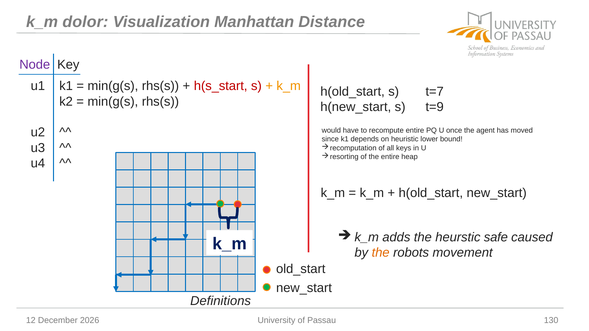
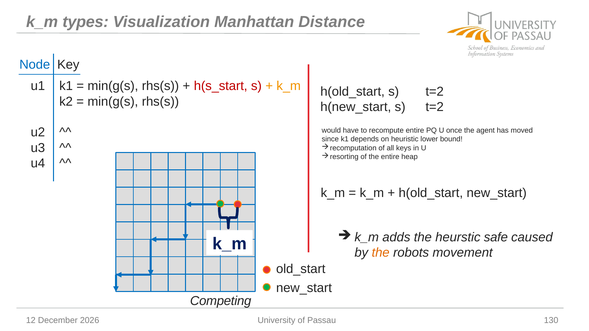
dolor: dolor -> types (86, 22)
Node colour: purple -> blue (35, 65)
h(old_start s t=7: t=7 -> t=2 (435, 92)
h(new_start s t=9: t=9 -> t=2 (435, 107)
Definitions: Definitions -> Competing (221, 301)
